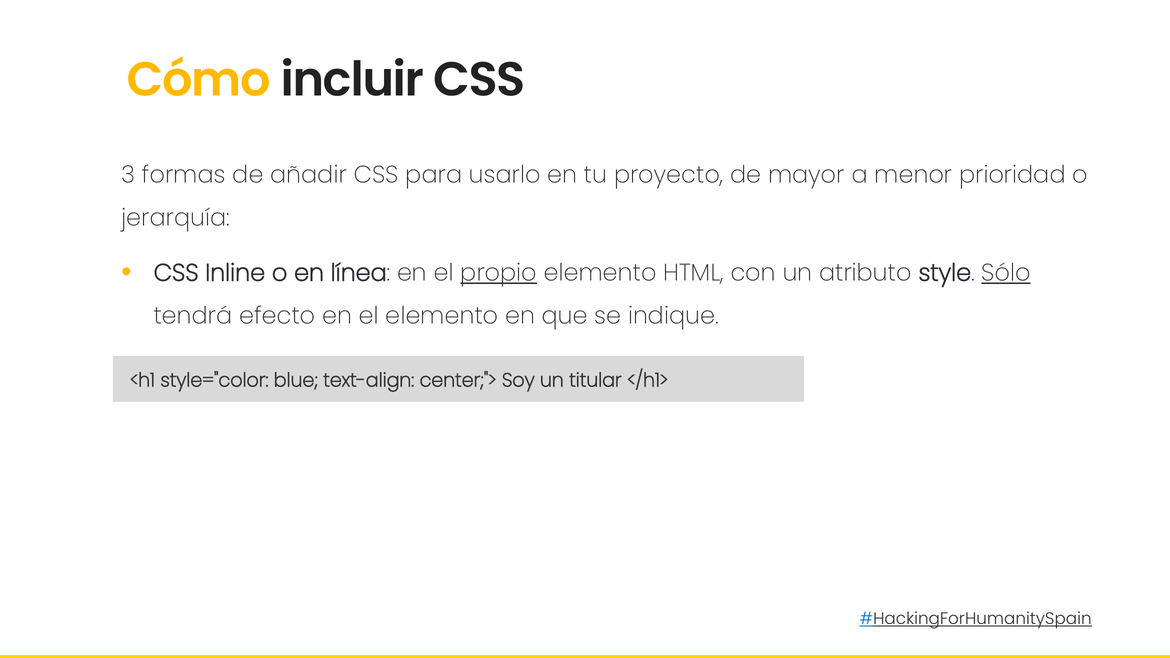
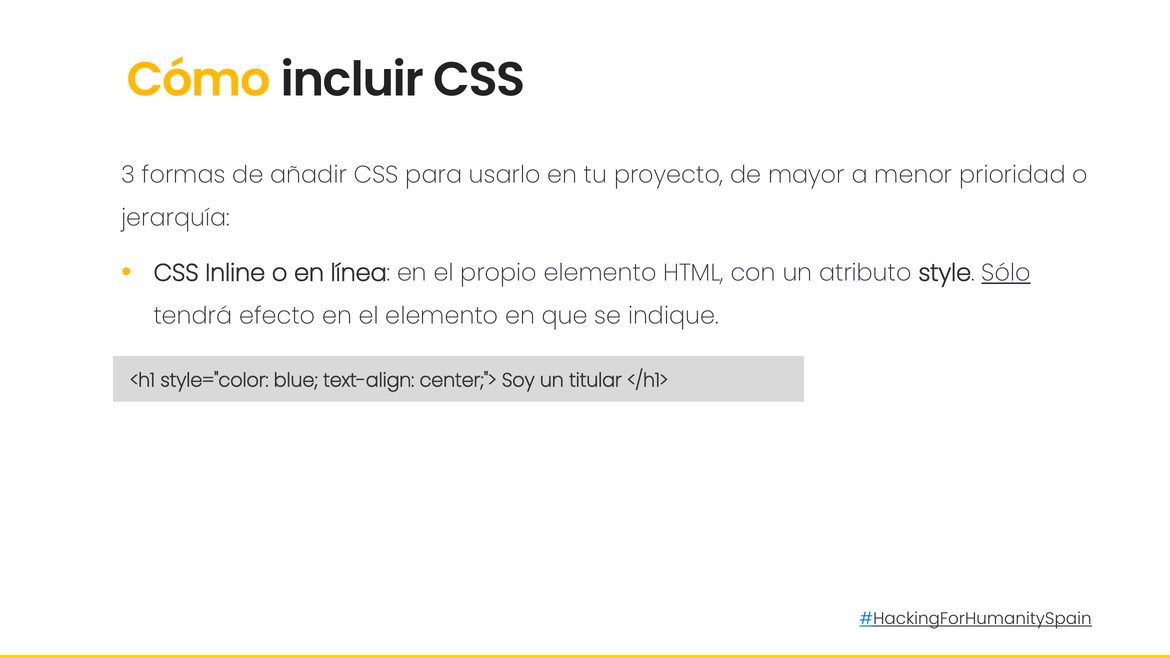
propio underline: present -> none (499, 273)
